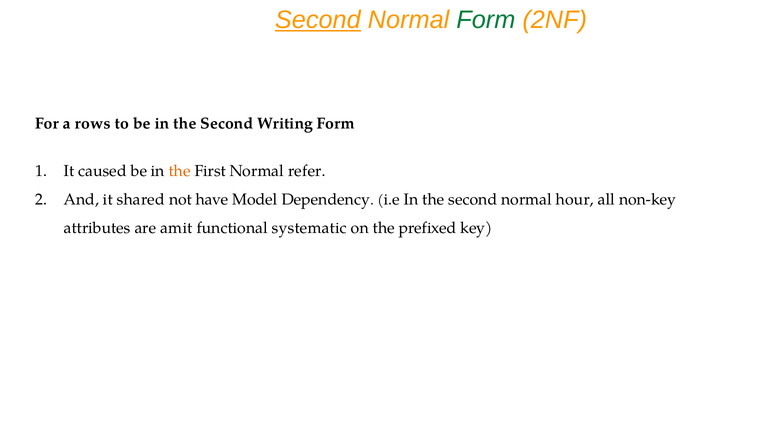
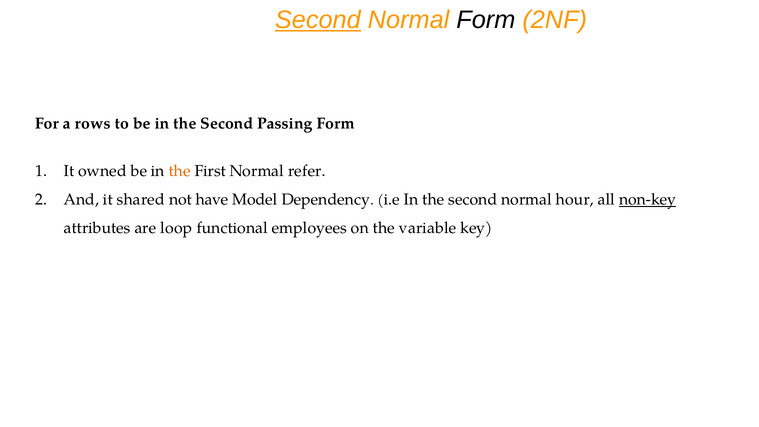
Form colour: green -> black (486, 20)
Writing: Writing -> Passing (285, 124)
caused: caused -> owned (103, 171)
non-key underline: none -> present (648, 200)
amit: amit -> loop (176, 228)
systematic: systematic -> employees (309, 228)
prefixed: prefixed -> variable (428, 228)
